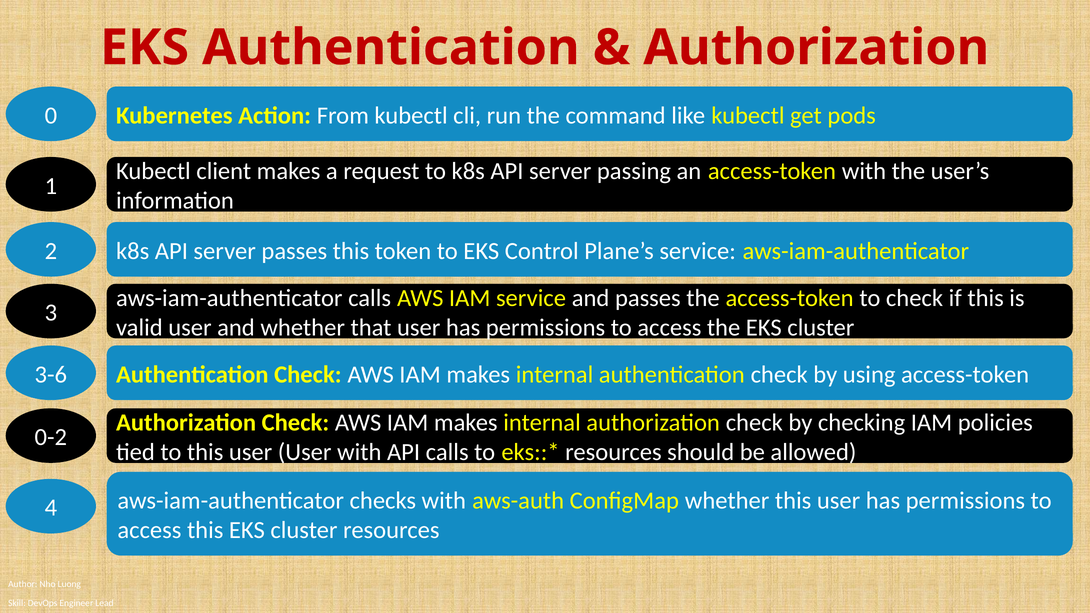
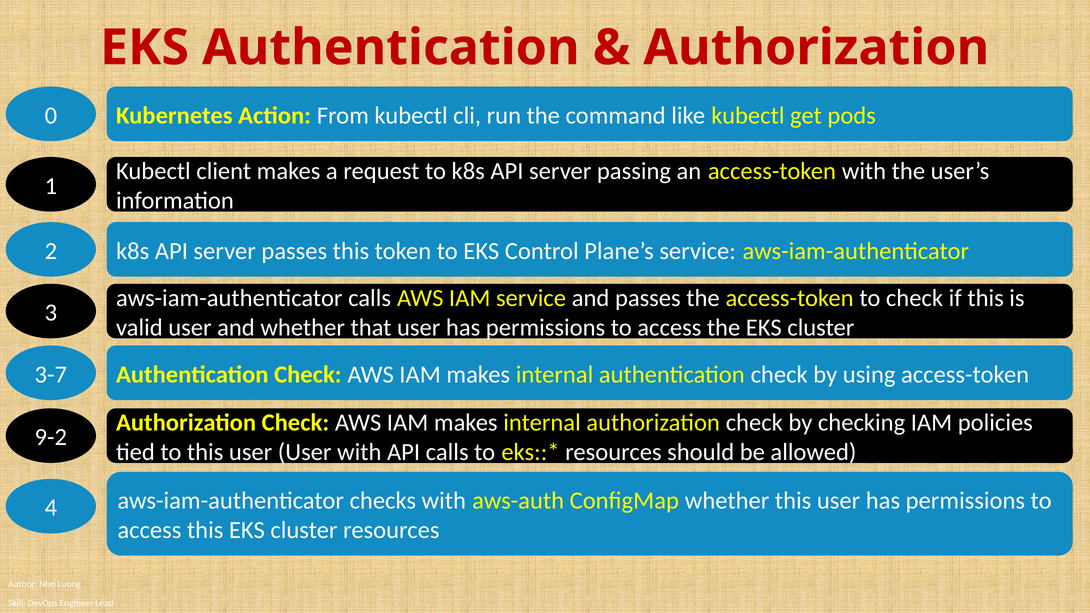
3-6: 3-6 -> 3-7 (51, 375)
0-2: 0-2 -> 9-2 (51, 437)
